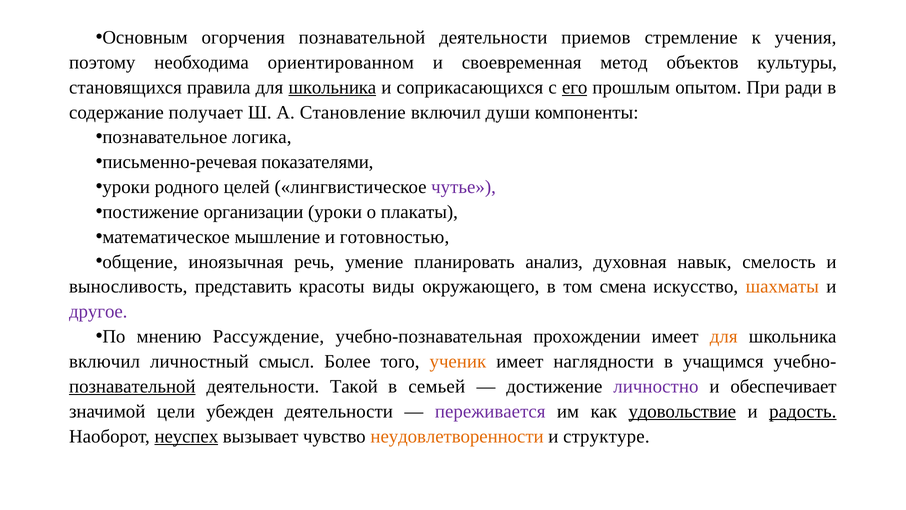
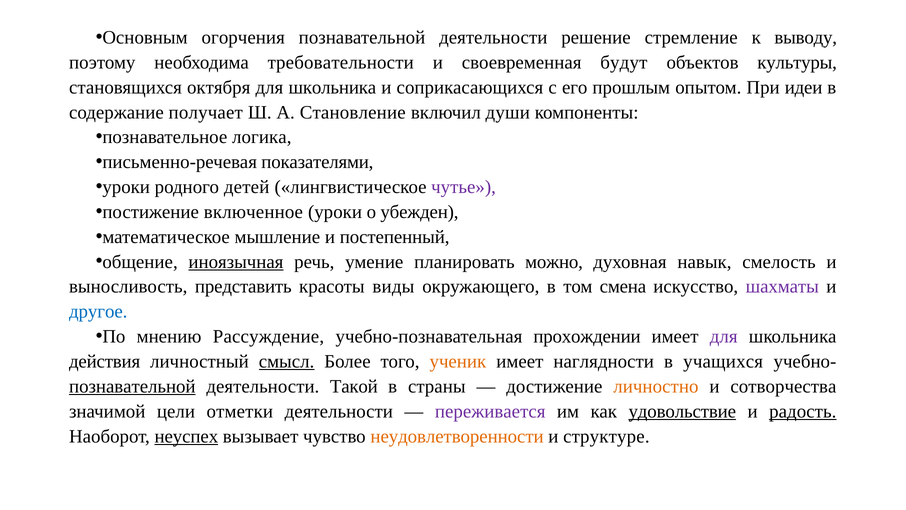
приемов: приемов -> решение (596, 37)
учения: учения -> выводу (806, 37)
ориентированном: ориентированном -> требовательности (341, 62)
метод: метод -> будут (624, 62)
правила: правила -> октября (219, 87)
школьника underline: present -> none (332, 87)
его underline: present -> none (575, 87)
ради: ради -> идеи (804, 87)
целей: целей -> детей (247, 187)
организации: организации -> включенное (253, 212)
плакаты: плакаты -> убежден (419, 212)
готовностью: готовностью -> постепенный (395, 237)
иноязычная underline: none -> present (236, 262)
анализ: анализ -> можно (554, 262)
шахматы colour: orange -> purple (782, 287)
другое colour: purple -> blue (98, 311)
для colour: orange -> purple (724, 336)
включил: включил -> действия (105, 361)
смысл underline: none -> present (287, 361)
учащимся: учащимся -> учащихся (723, 361)
семьей: семьей -> страны (437, 386)
личностно colour: purple -> orange (656, 386)
обеспечивает: обеспечивает -> сотворчества (783, 386)
убежден: убежден -> отметки (240, 411)
